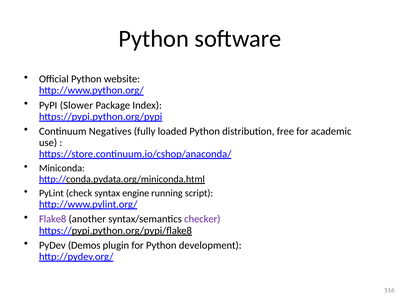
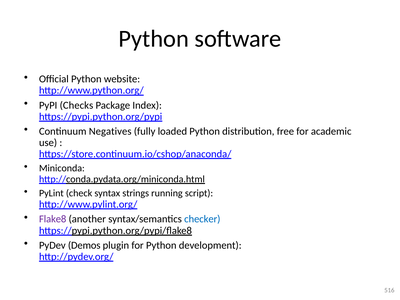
Slower: Slower -> Checks (76, 105)
engine: engine -> strings (136, 193)
checker colour: purple -> blue (202, 219)
